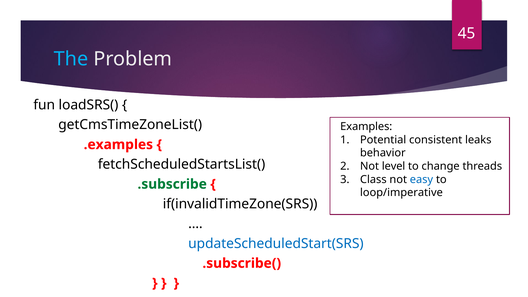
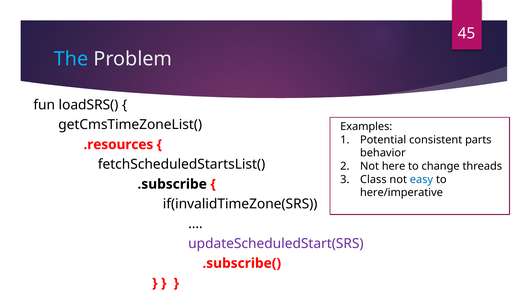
leaks: leaks -> parts (478, 140)
.examples: .examples -> .resources (118, 145)
level: level -> here (394, 166)
.subscribe colour: green -> black (172, 184)
loop/imperative: loop/imperative -> here/imperative (401, 193)
updateScheduledStart(SRS colour: blue -> purple (276, 243)
